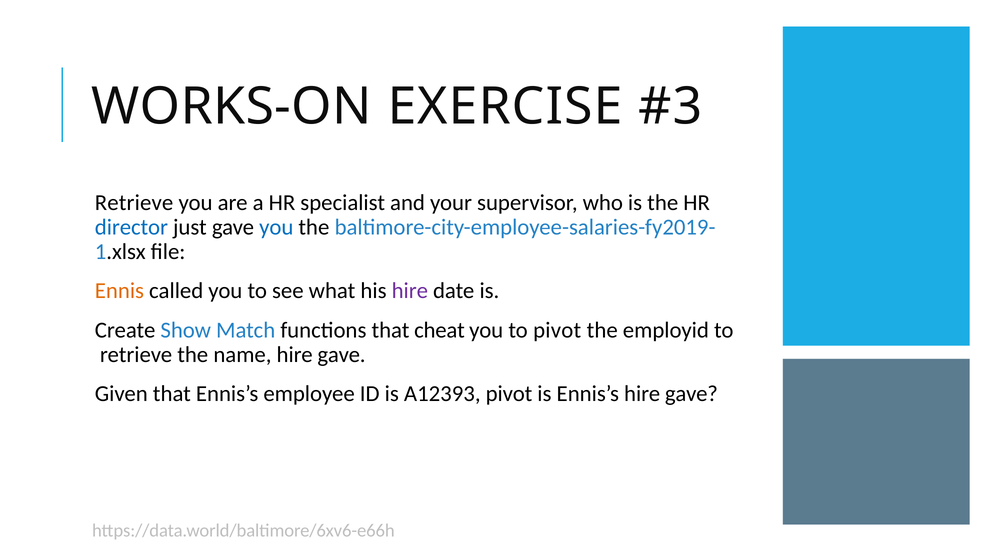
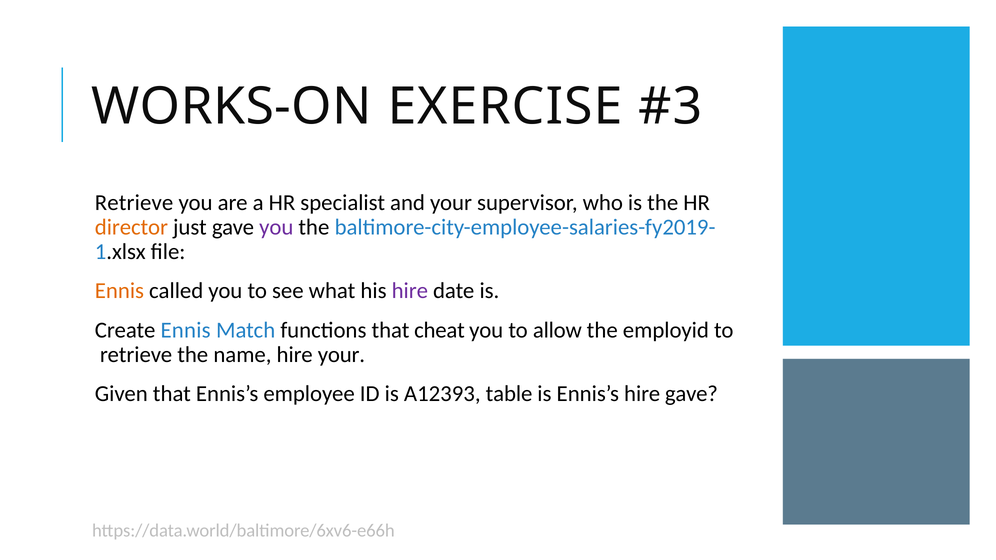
director colour: blue -> orange (131, 227)
you colour: blue -> purple (276, 227)
Create Show: Show -> Ennis (186, 330)
to pivot: pivot -> allow (557, 330)
name hire gave: gave -> your (341, 355)
A12393 pivot: pivot -> table (509, 394)
